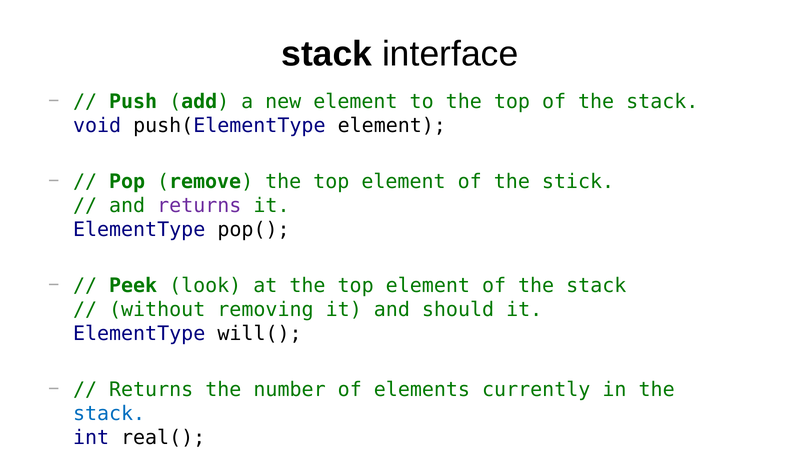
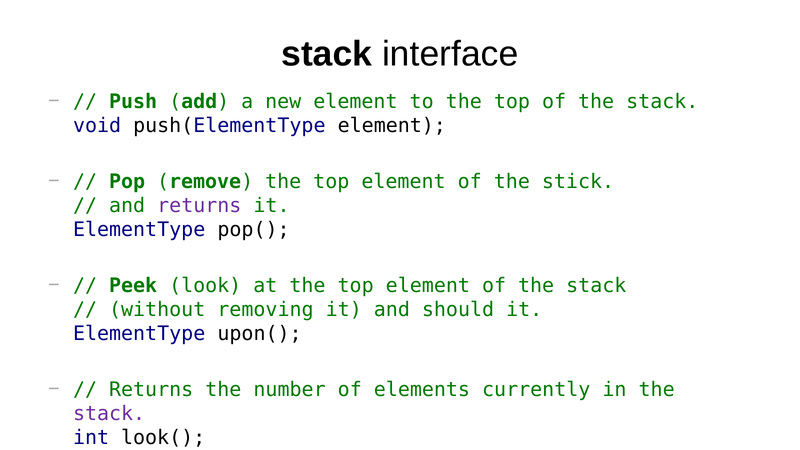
will(: will( -> upon( (260, 334)
stack colour: blue -> purple (109, 414)
real(: real( -> look( (163, 438)
